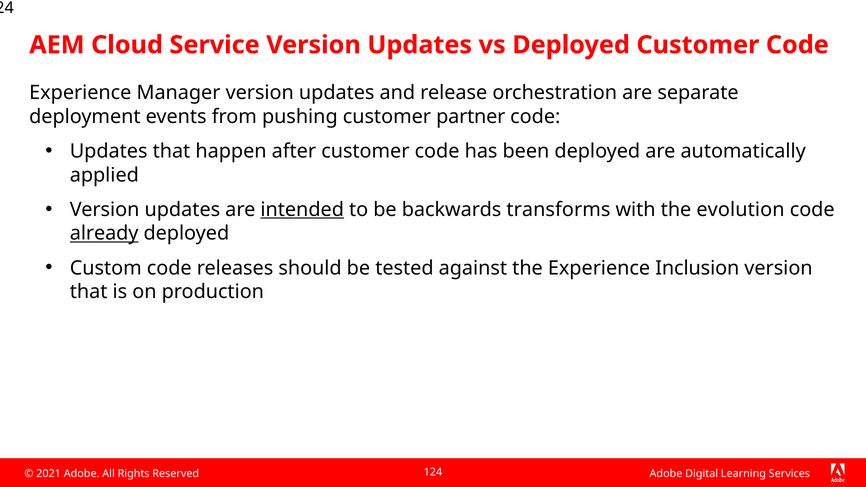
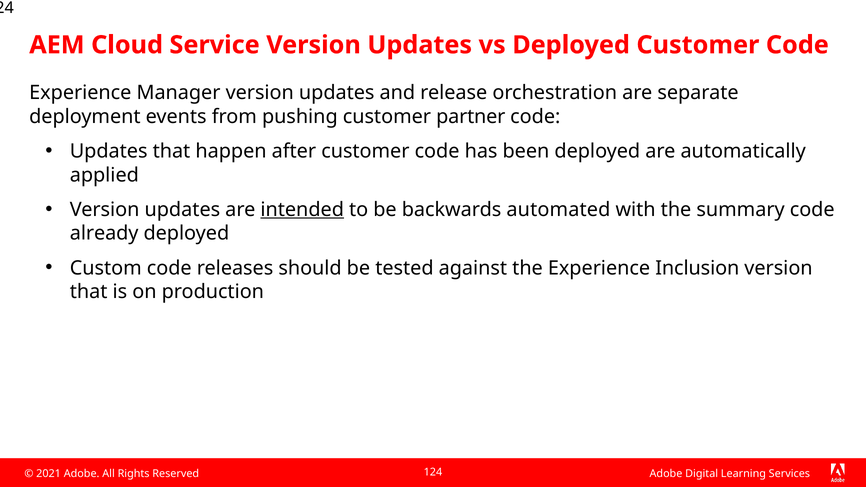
transforms: transforms -> automated (558, 210)
evolution: evolution -> summary (741, 210)
already underline: present -> none (104, 234)
